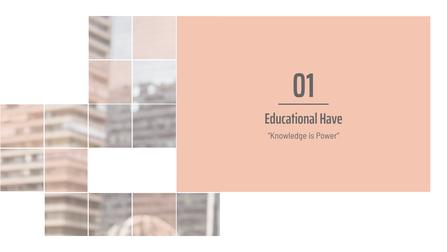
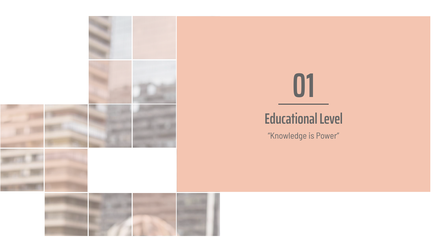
Have: Have -> Level (331, 119)
